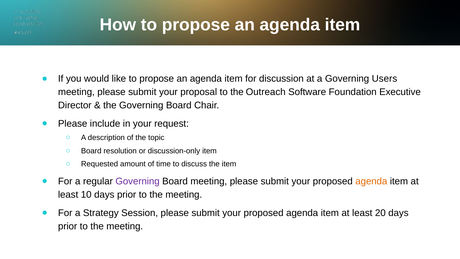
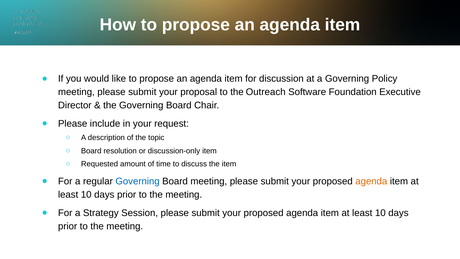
Users: Users -> Policy (385, 79)
Governing colour: purple -> blue (138, 181)
20: 20 -> 10 (380, 213)
